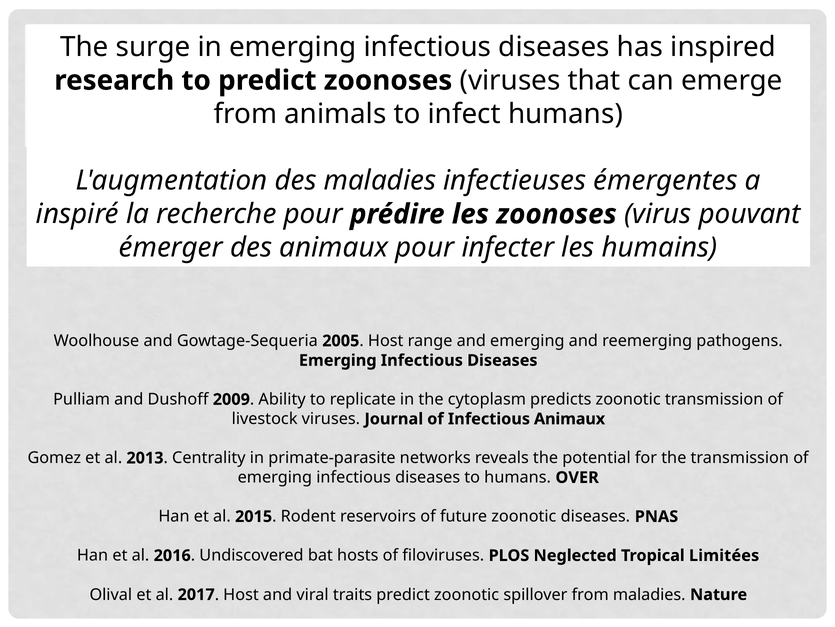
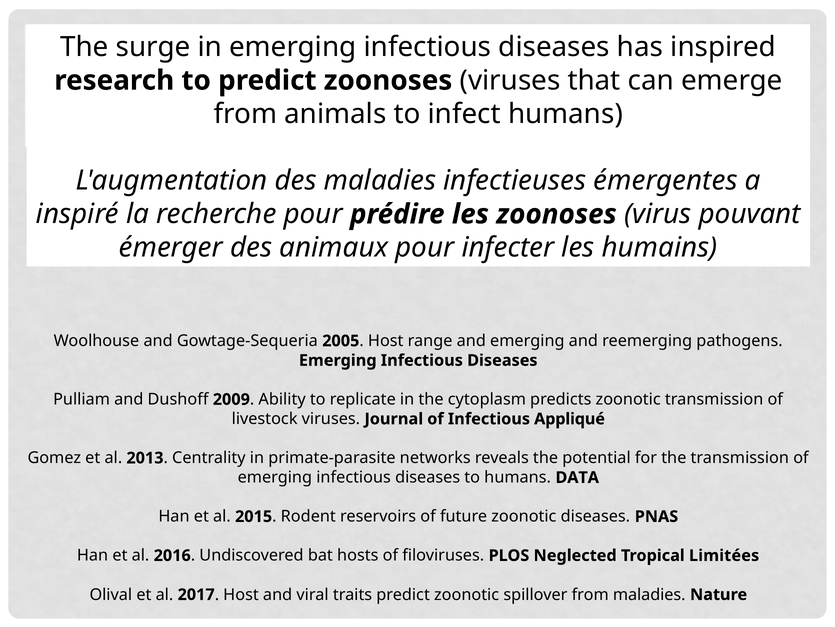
Infectious Animaux: Animaux -> Appliqué (570, 418)
OVER: OVER -> DATA (577, 477)
